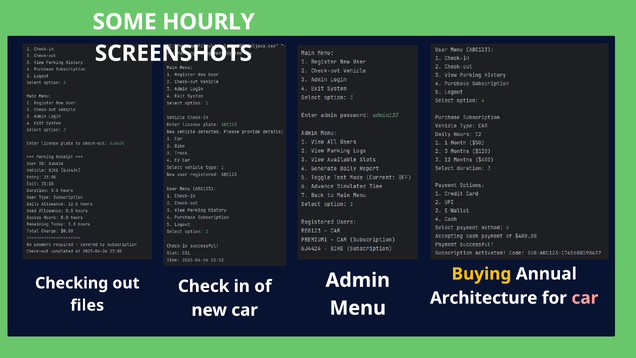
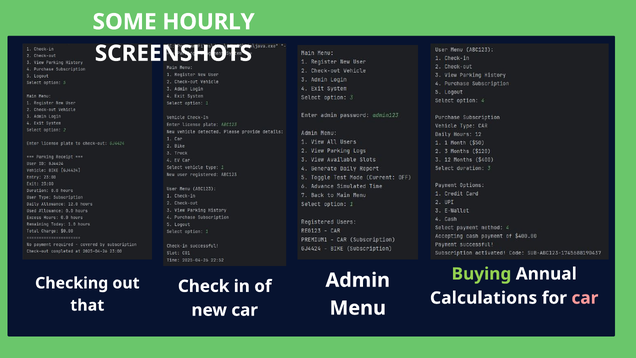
Buying colour: yellow -> light green (481, 274)
Architecture: Architecture -> Calculations (484, 298)
files: files -> that (87, 305)
